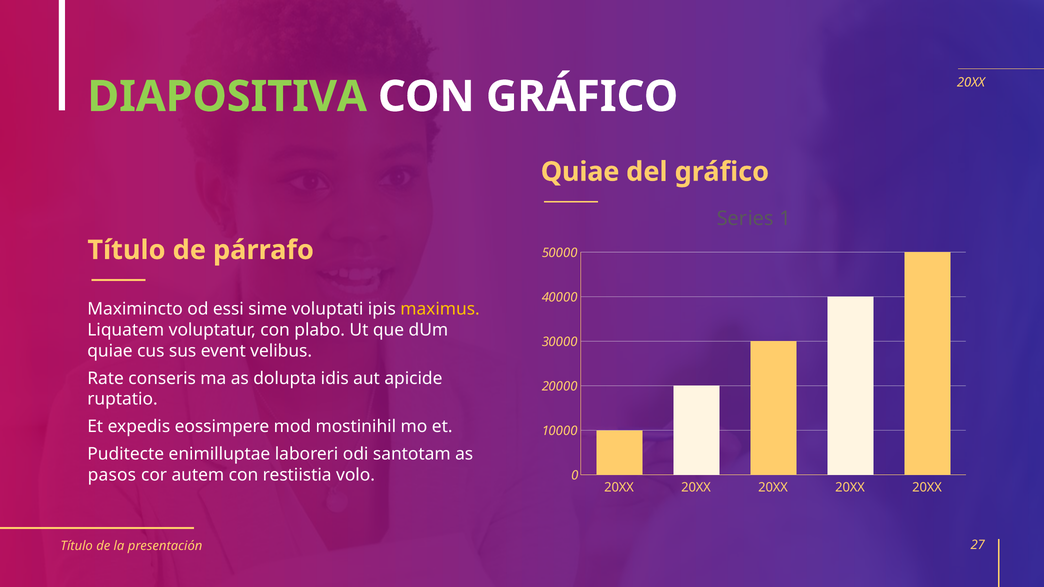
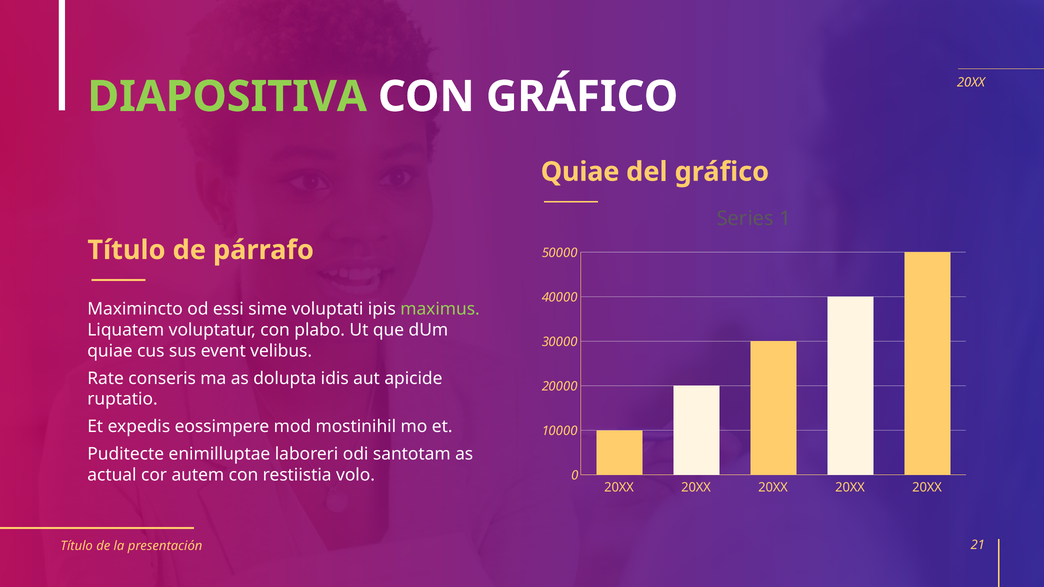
maximus colour: yellow -> light green (440, 309)
pasos: pasos -> actual (112, 475)
27: 27 -> 21 (978, 545)
